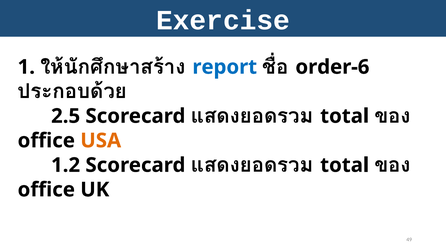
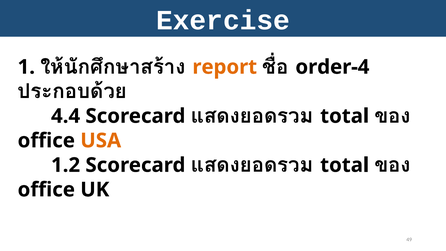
order-6: order-6 -> order-4 (332, 67)
report colour: blue -> orange (225, 67)
2.5: 2.5 -> 4.4 (66, 116)
